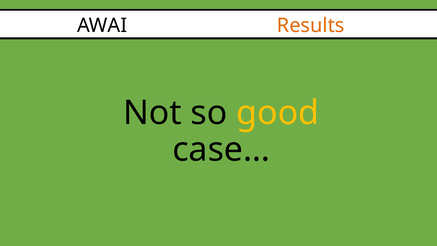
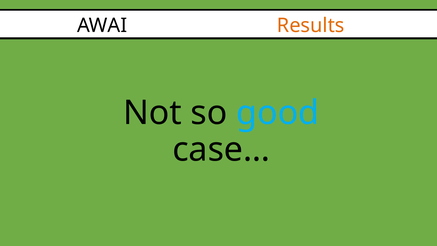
good colour: yellow -> light blue (278, 113)
